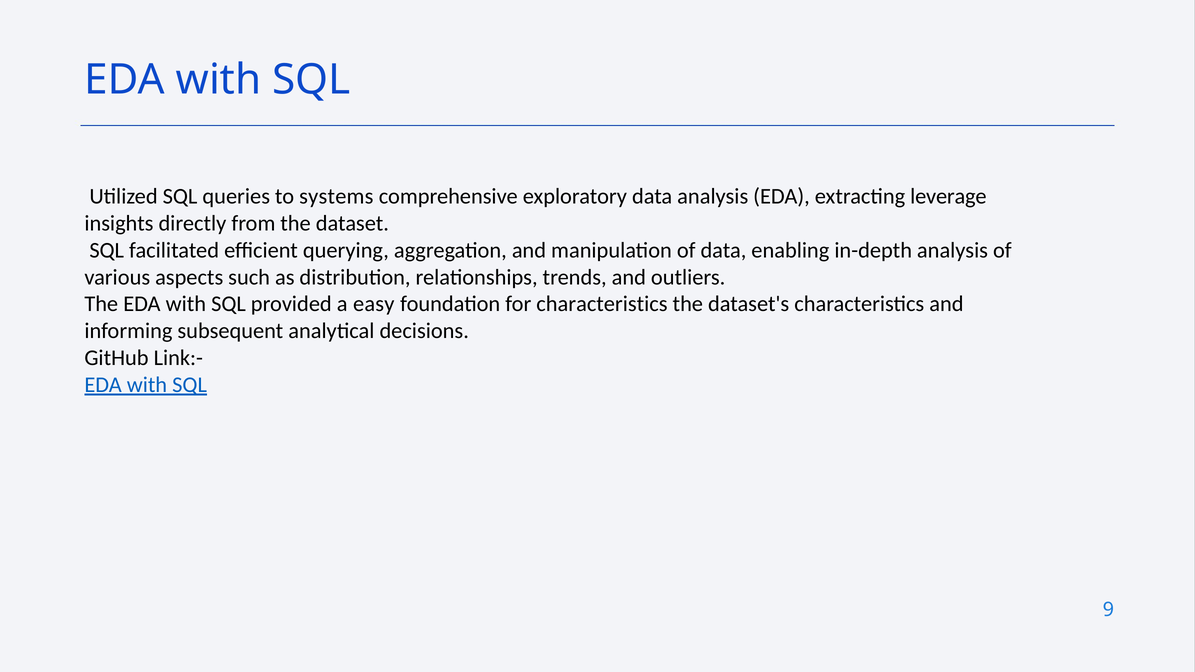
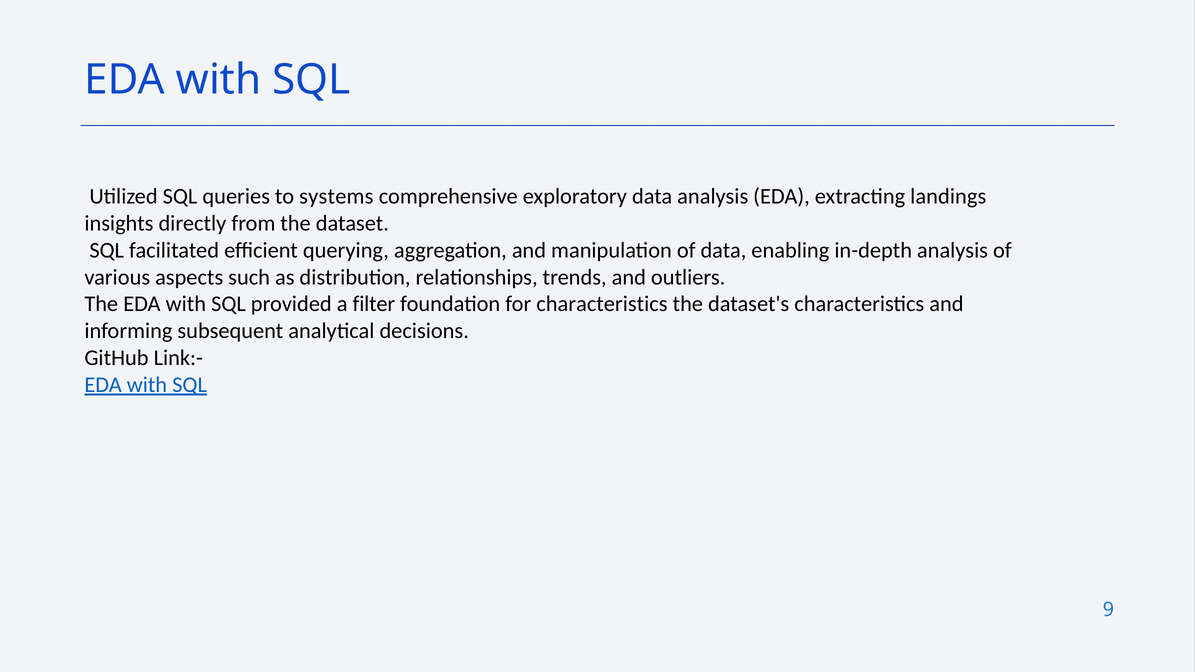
leverage: leverage -> landings (948, 197)
easy: easy -> filter (374, 304)
